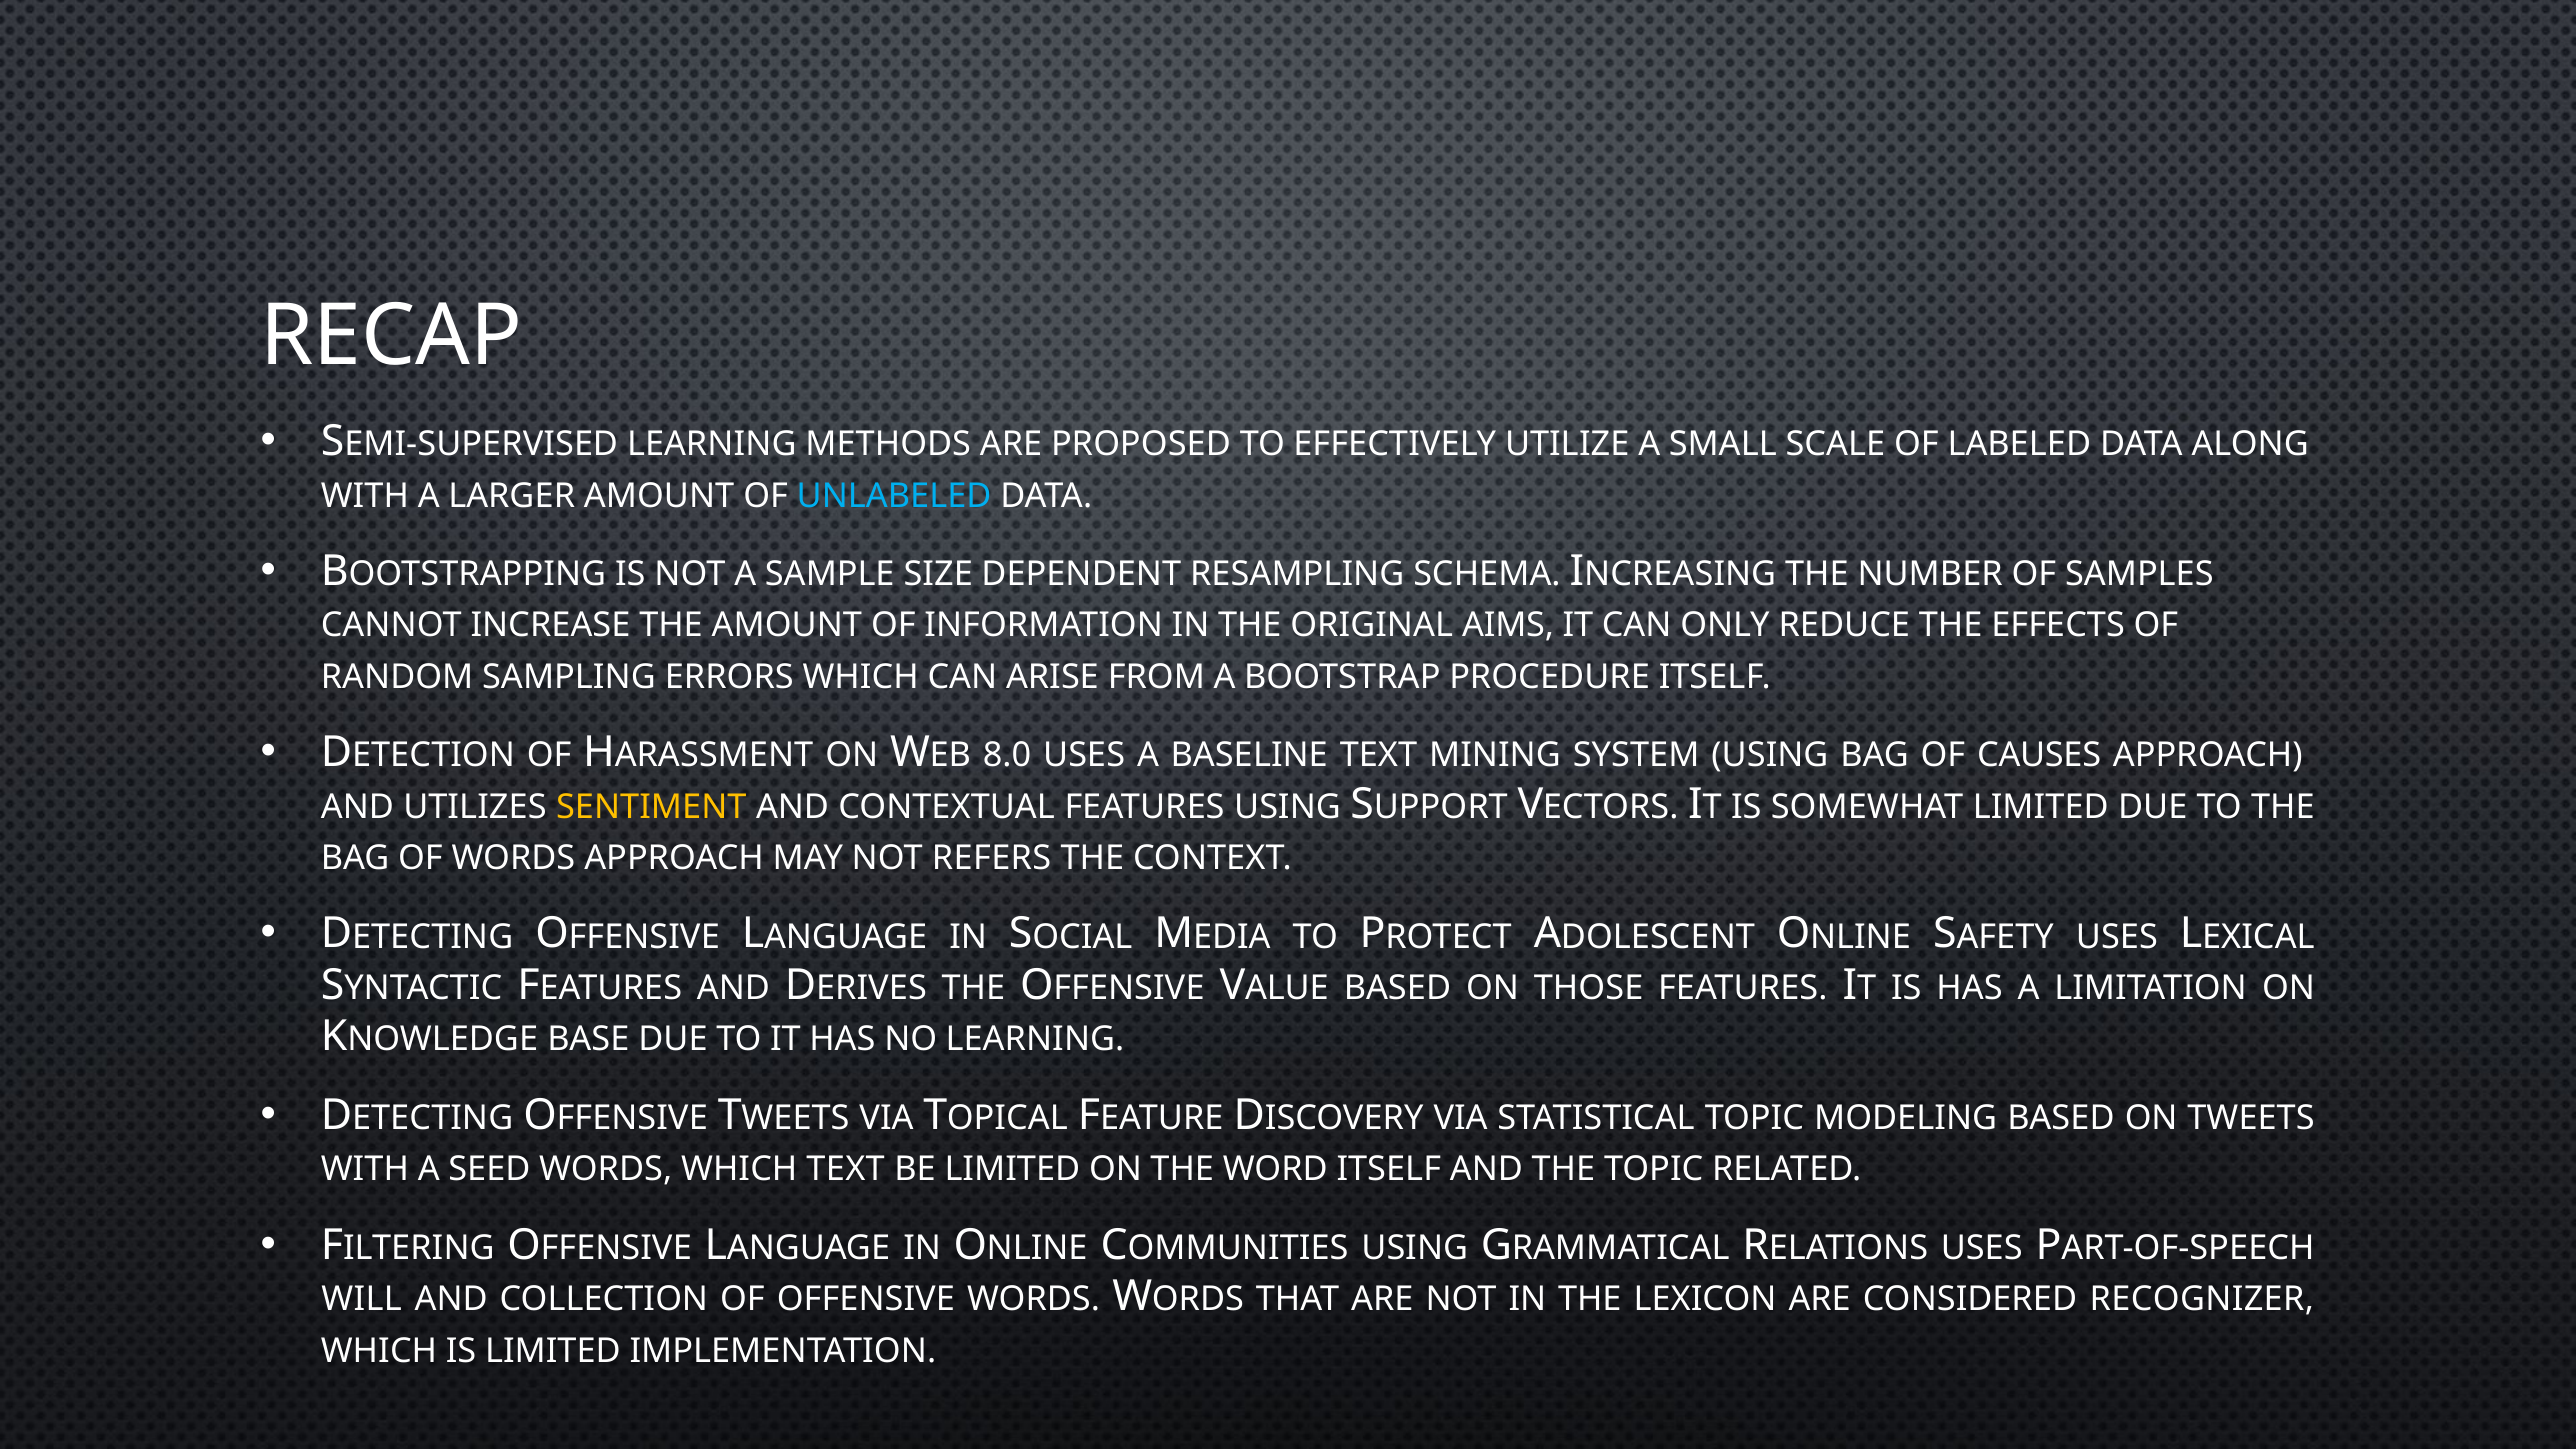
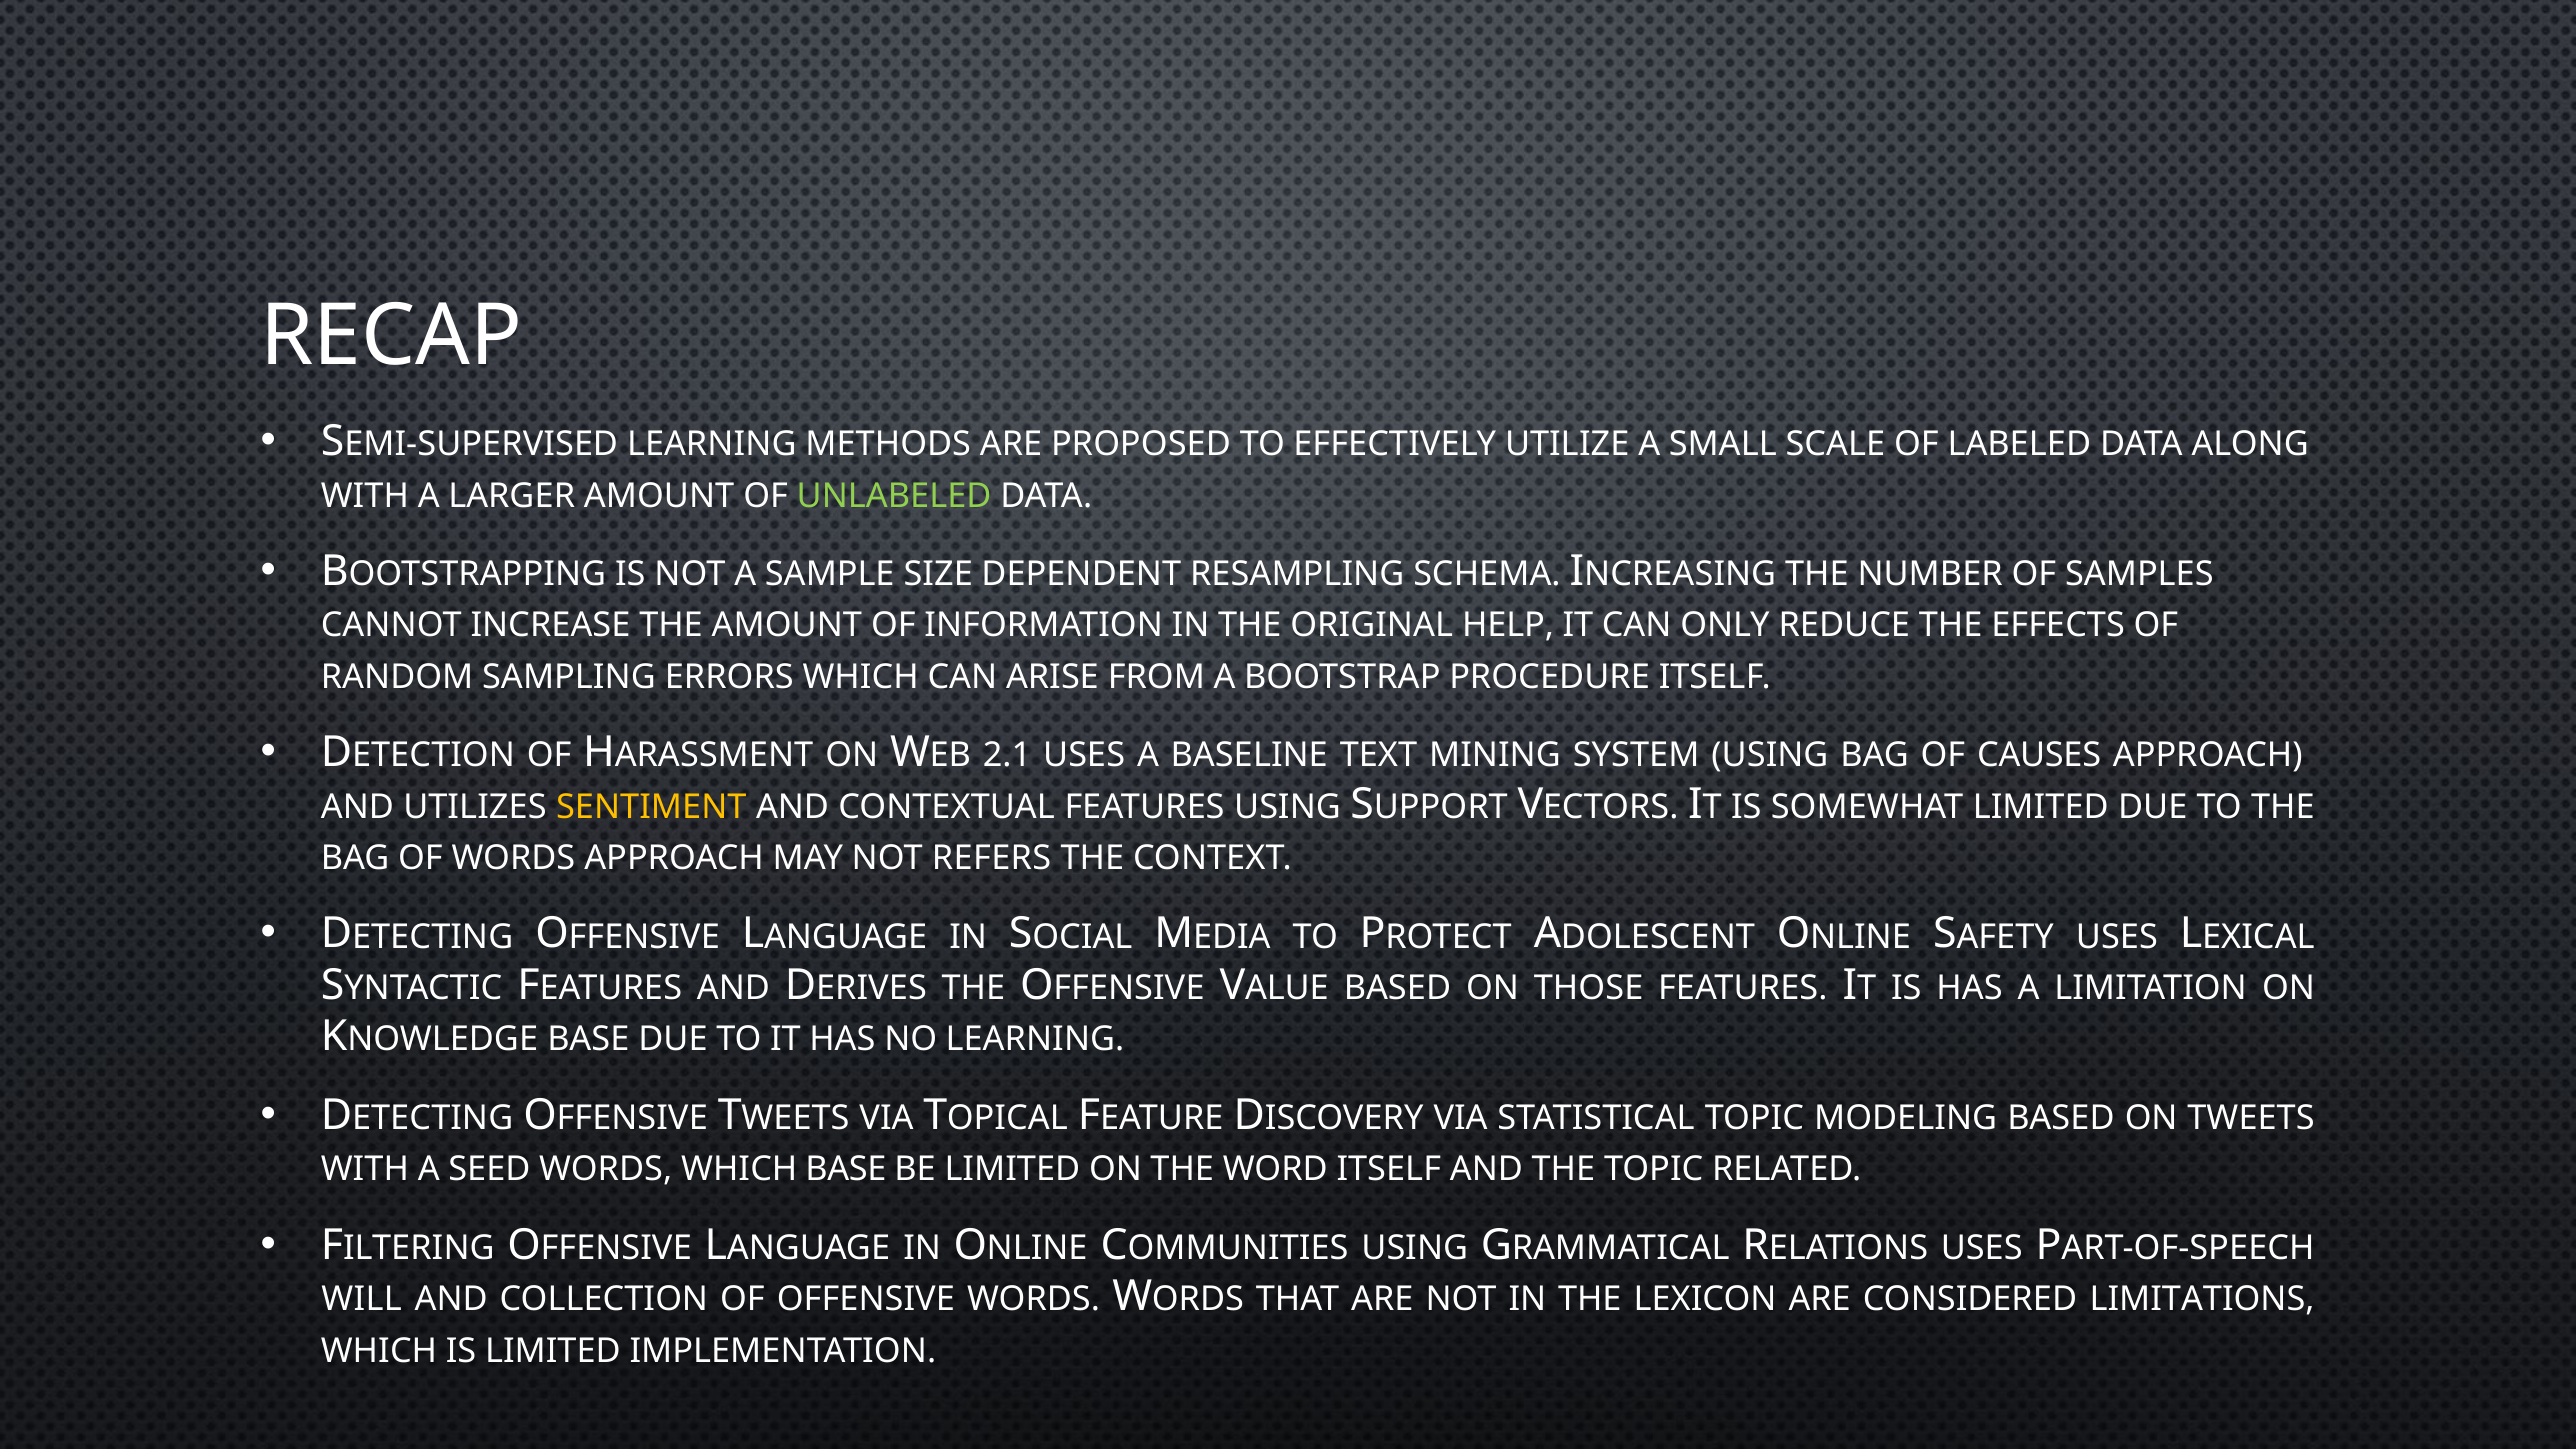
UNLABELED colour: light blue -> light green (894, 496)
AIMS: AIMS -> HELP (1508, 626)
8.0: 8.0 -> 2.1 (1007, 755)
WHICH TEXT: TEXT -> BASE (846, 1170)
RECOGNIZER: RECOGNIZER -> LIMITATIONS (2202, 1299)
